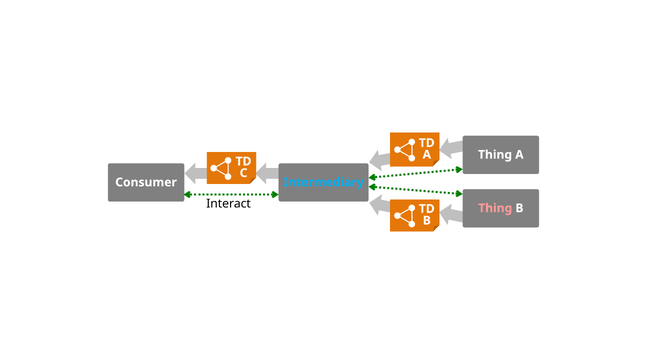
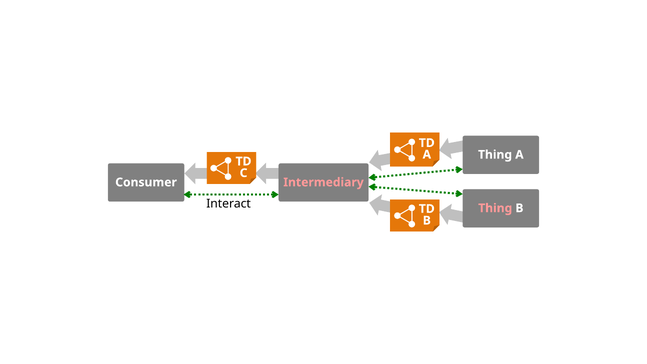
Intermediary colour: light blue -> pink (324, 182)
